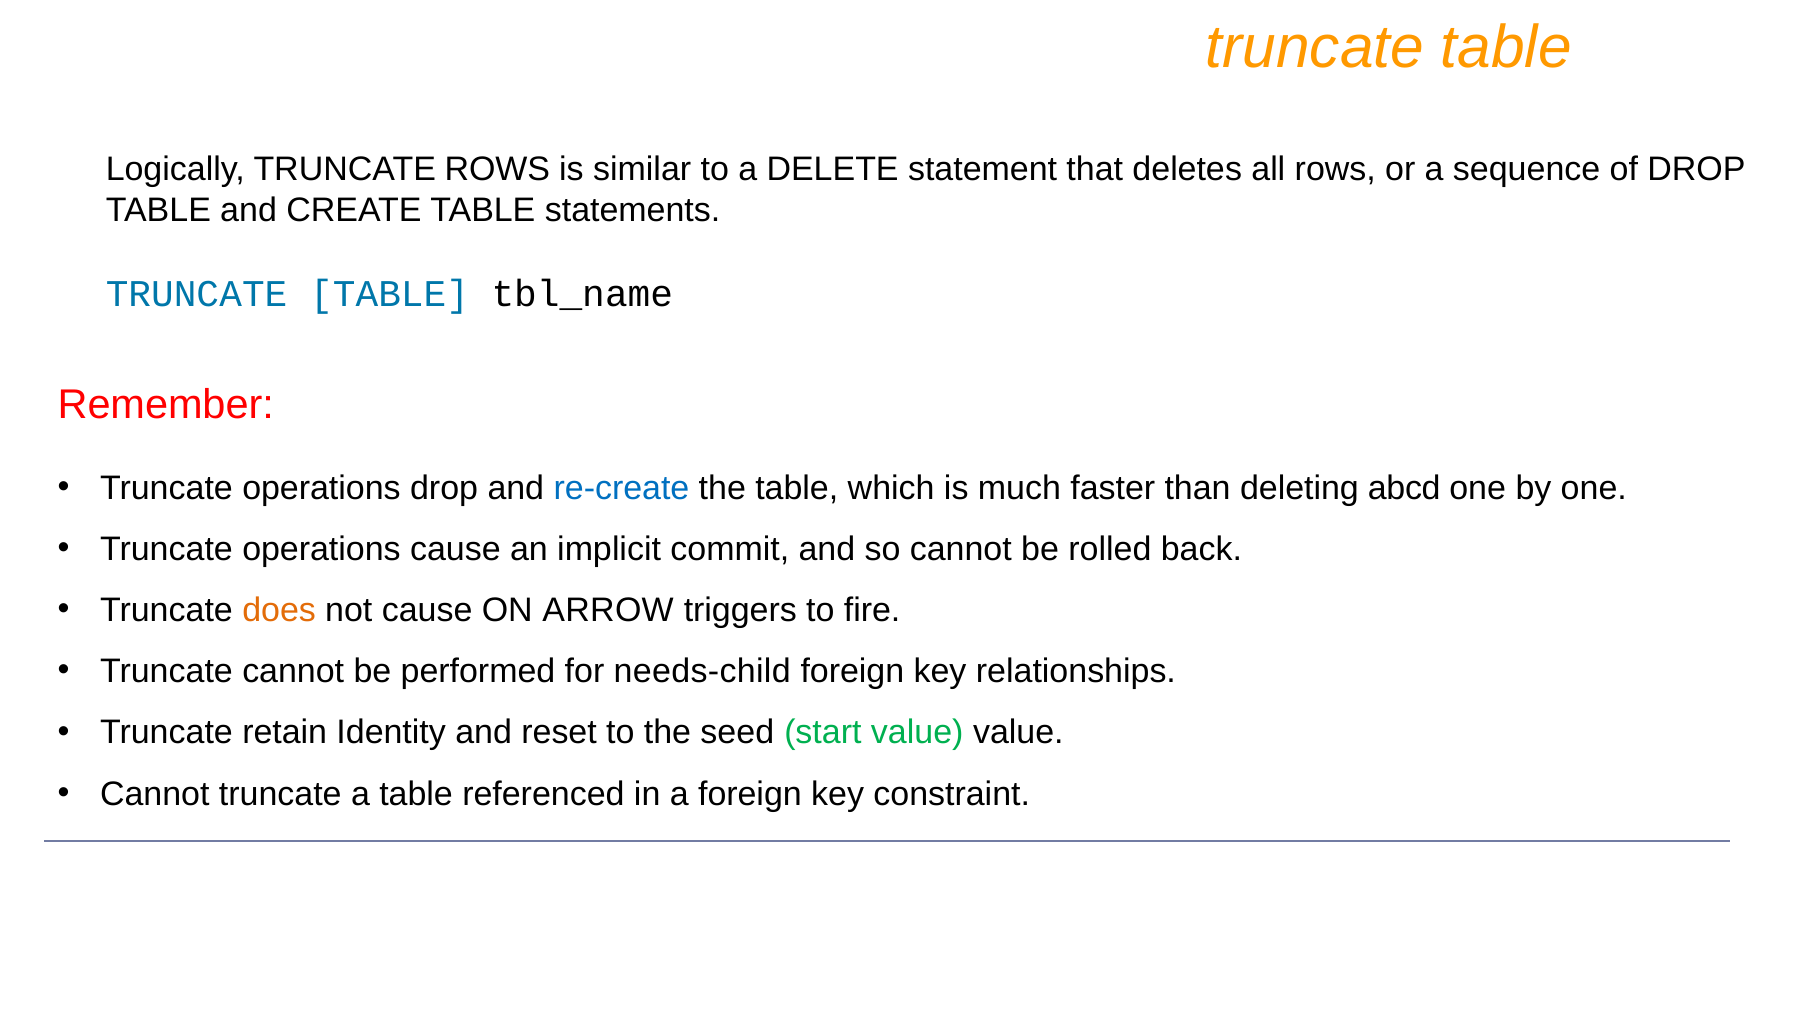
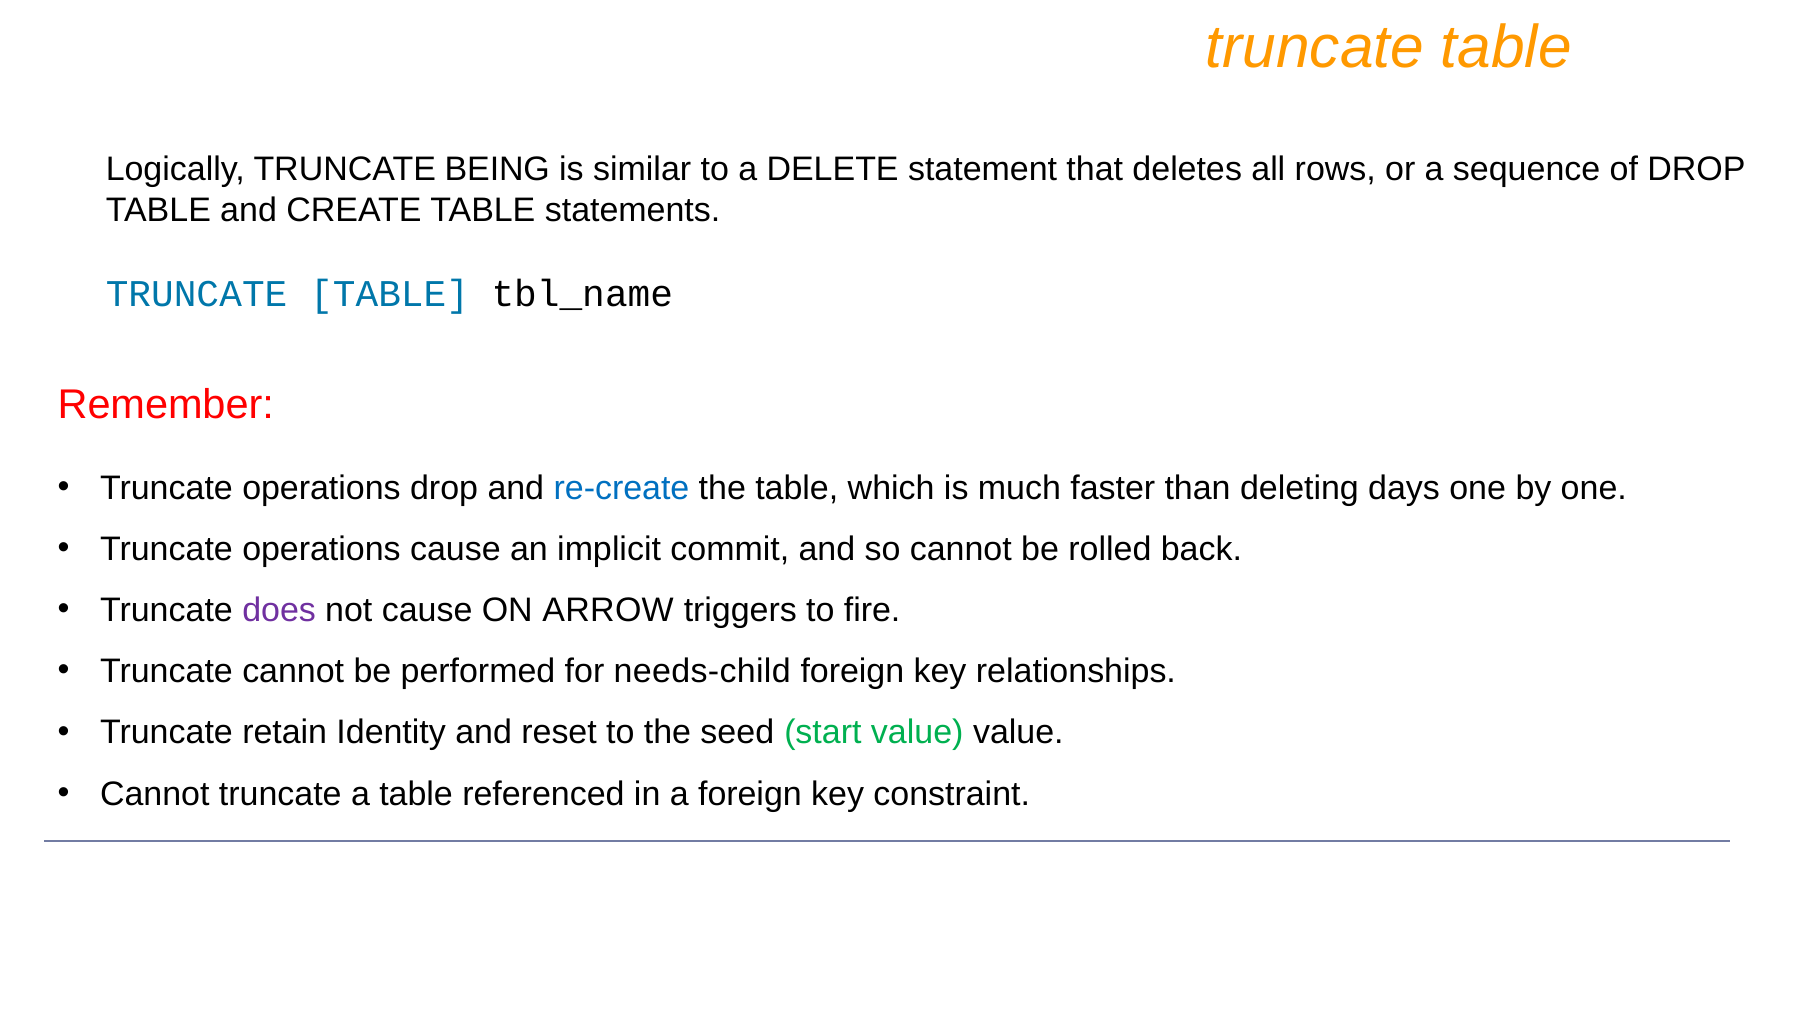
TRUNCATE ROWS: ROWS -> BEING (497, 169)
abcd: abcd -> days (1404, 488)
does colour: orange -> purple (279, 611)
